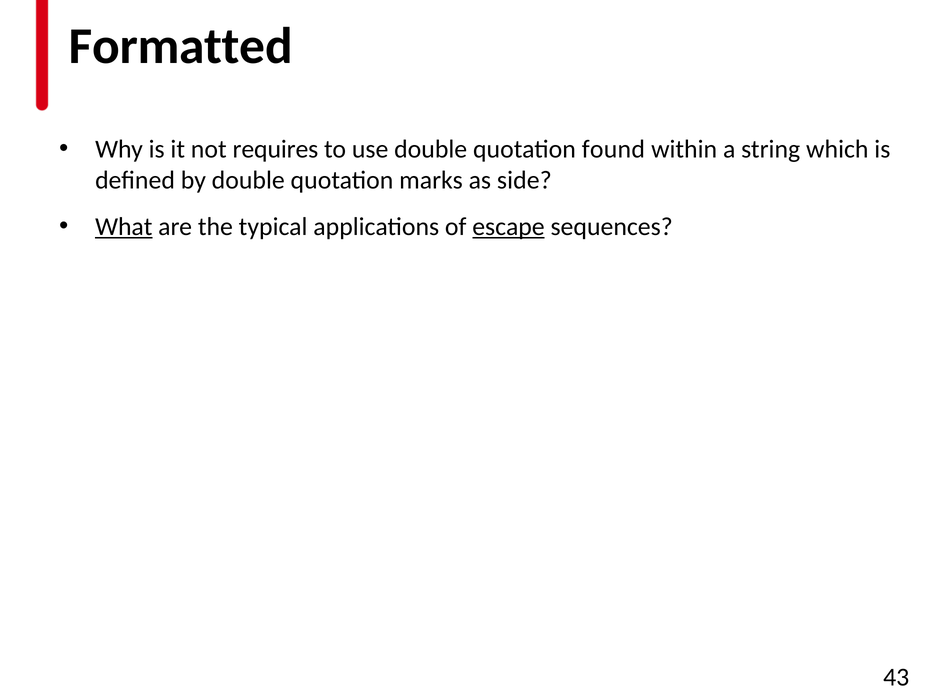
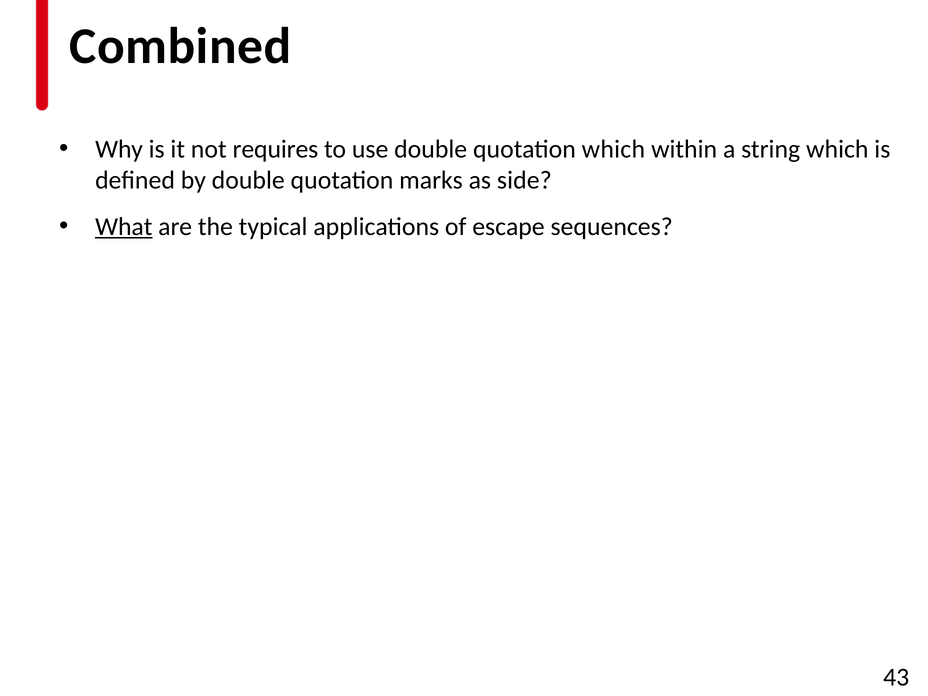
Formatted: Formatted -> Combined (180, 46)
quotation found: found -> which (613, 149)
escape underline: present -> none (508, 227)
